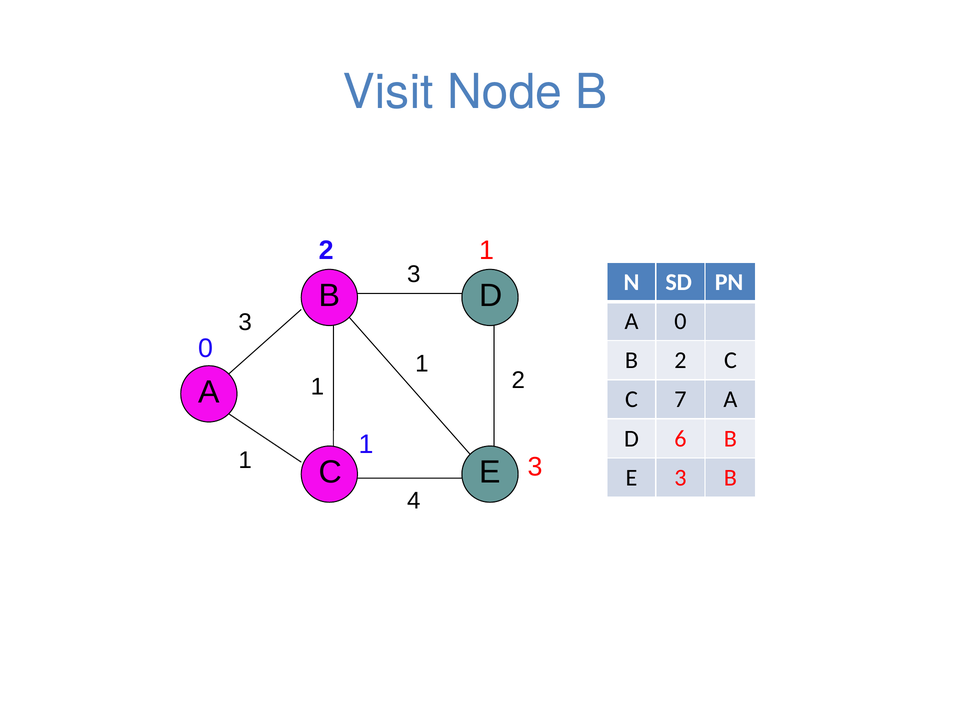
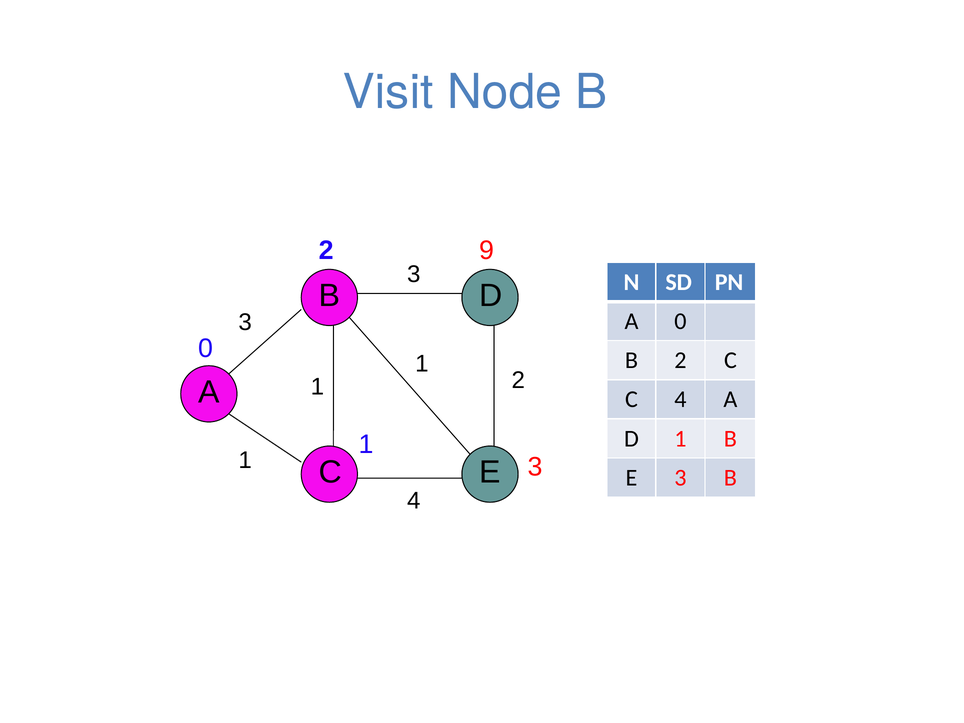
1: 1 -> 9 (487, 250)
C 7: 7 -> 4 (680, 400)
6: 6 -> 1 (680, 439)
